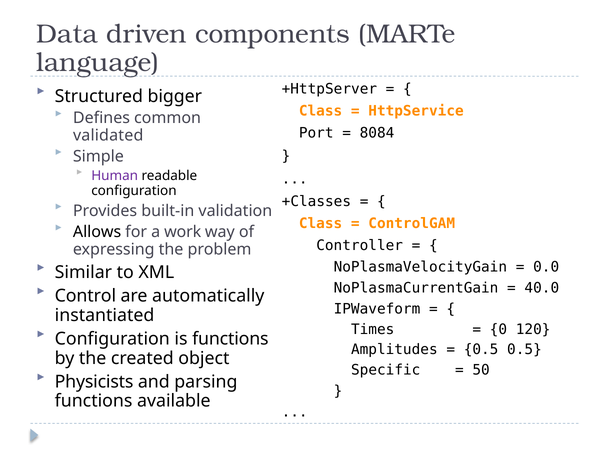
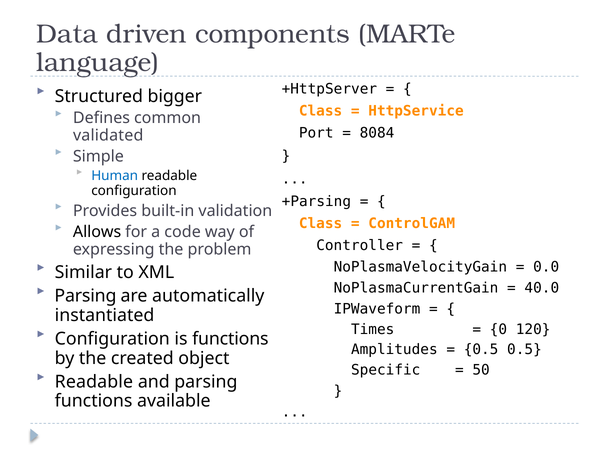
Human colour: purple -> blue (115, 176)
+Classes: +Classes -> +Parsing (316, 202)
work: work -> code (183, 232)
Control: Control -> Parsing (85, 296)
Physicists: Physicists -> Readable (94, 382)
